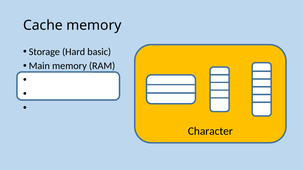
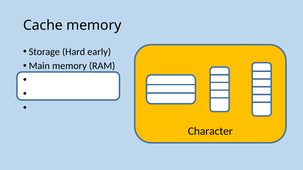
basic: basic -> early (99, 52)
